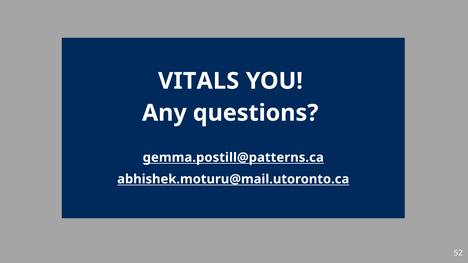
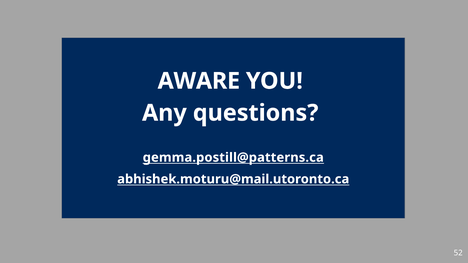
VITALS: VITALS -> AWARE (199, 81)
